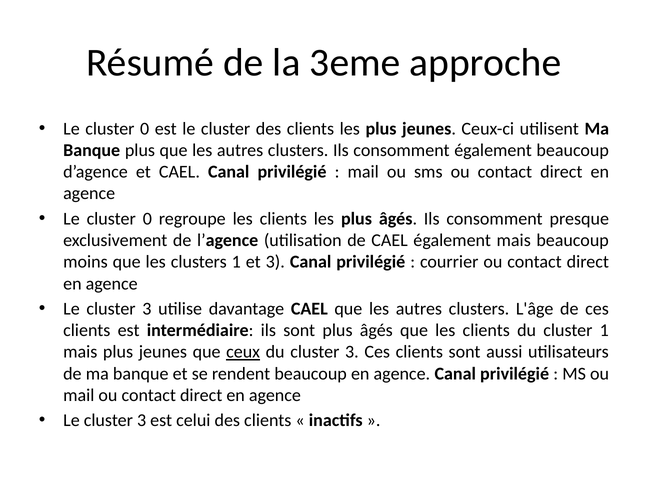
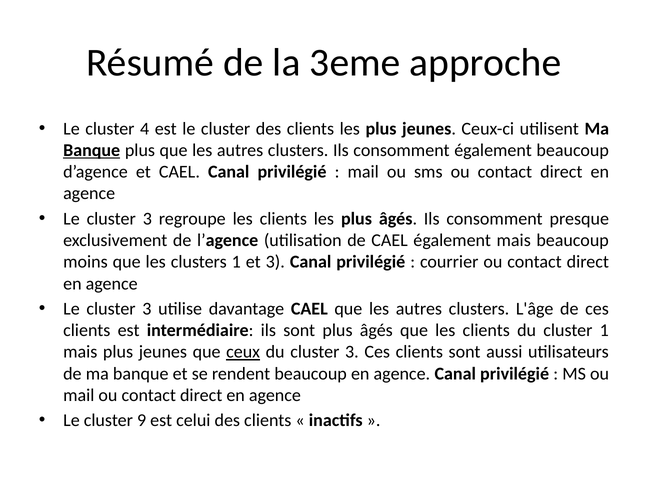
0: 0 -> 4 (145, 129)
Banque underline: none -> present (92, 150)
0: 0 -> 3 (147, 219)
3: 3 -> 9 (142, 420)
